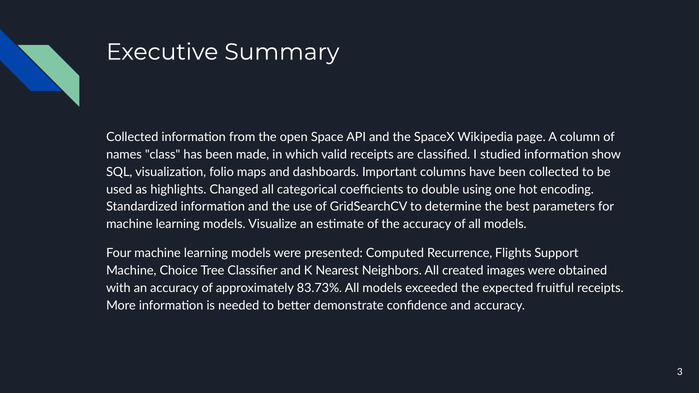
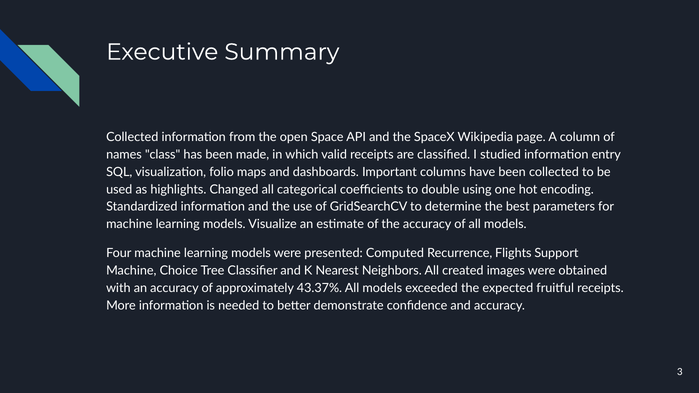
show: show -> entry (606, 155)
83.73%: 83.73% -> 43.37% (319, 288)
